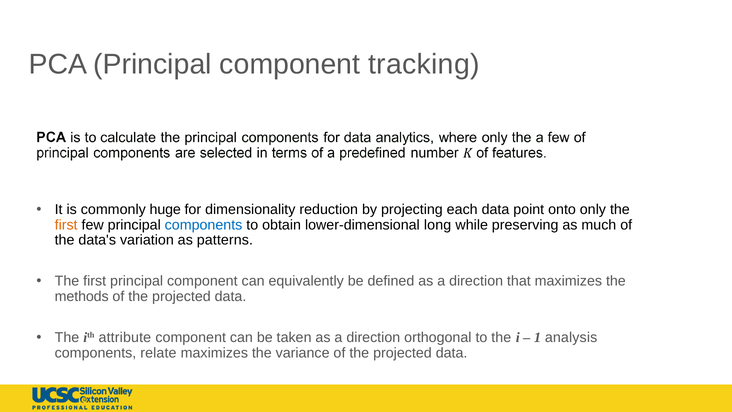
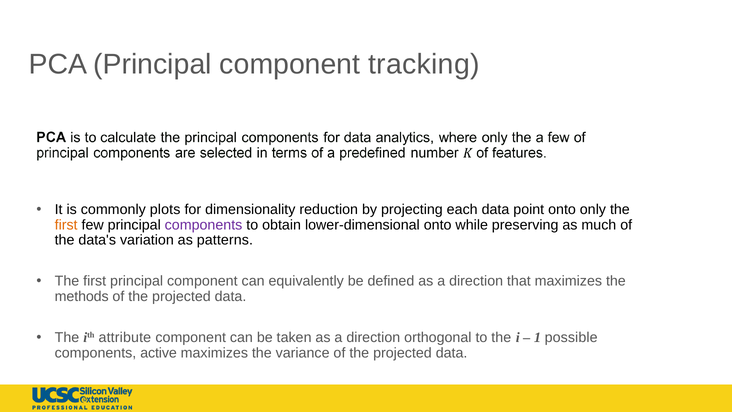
huge: huge -> plots (165, 209)
components colour: blue -> purple (204, 225)
lower-dimensional long: long -> onto (438, 225)
analysis: analysis -> possible (571, 337)
relate: relate -> active (159, 353)
